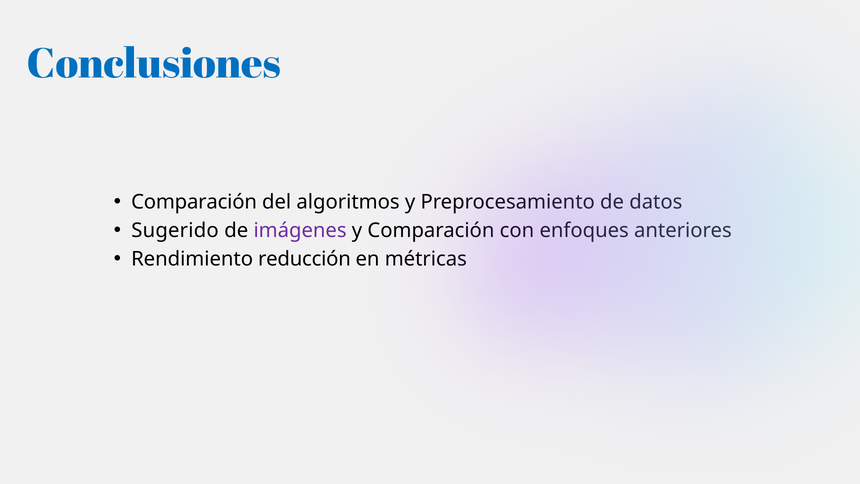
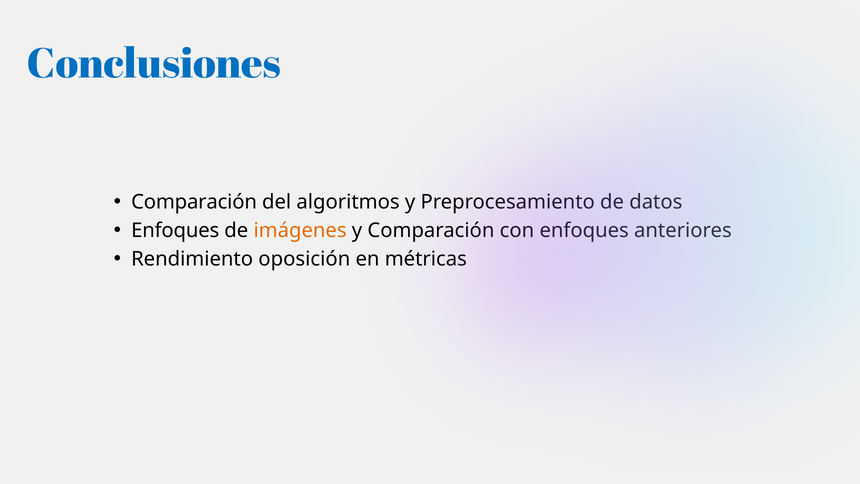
Sugerido: Sugerido -> Enfoques (175, 230)
imágenes colour: purple -> orange (300, 230)
reducción: reducción -> oposición (304, 259)
